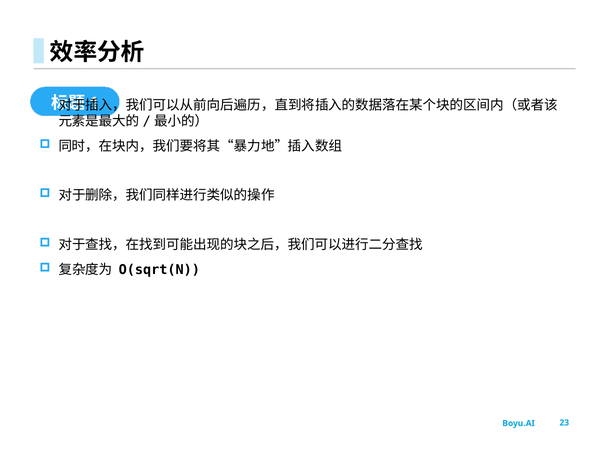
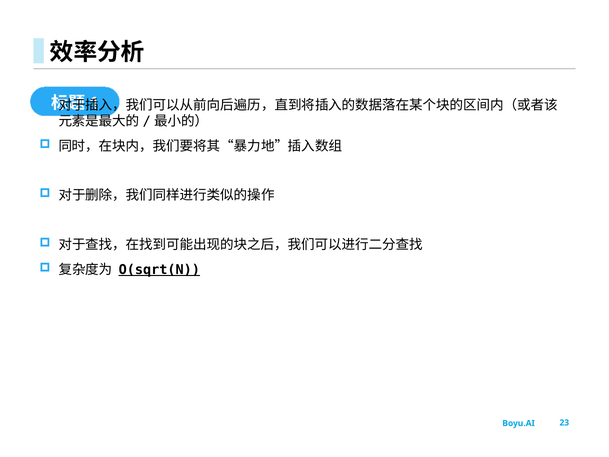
O(sqrt(N underline: none -> present (159, 269)
